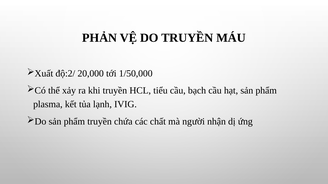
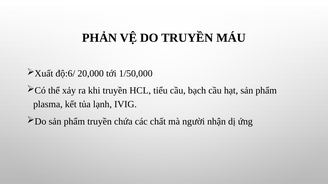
độ:2/: độ:2/ -> độ:6/ (65, 74)
